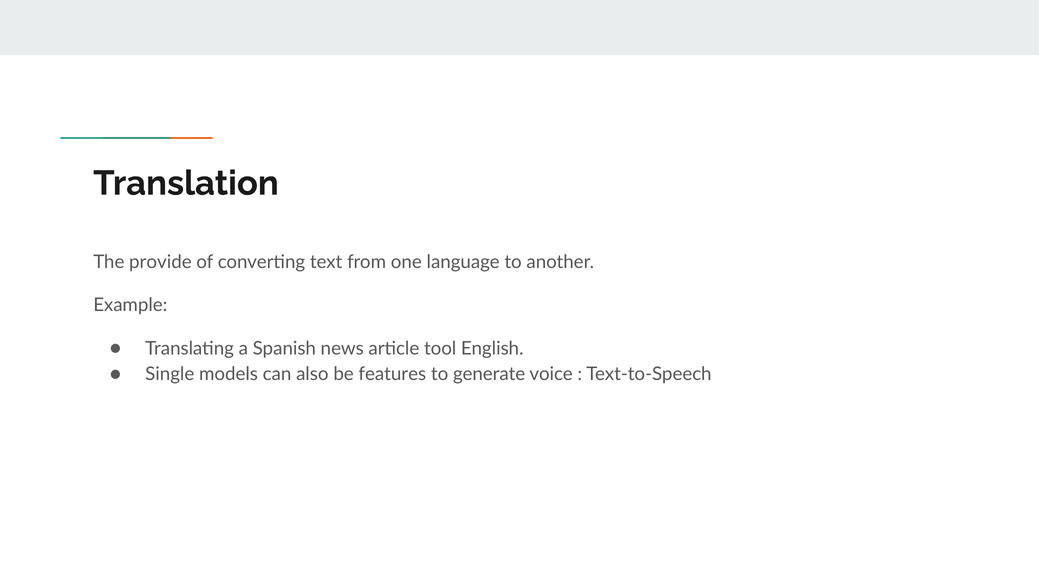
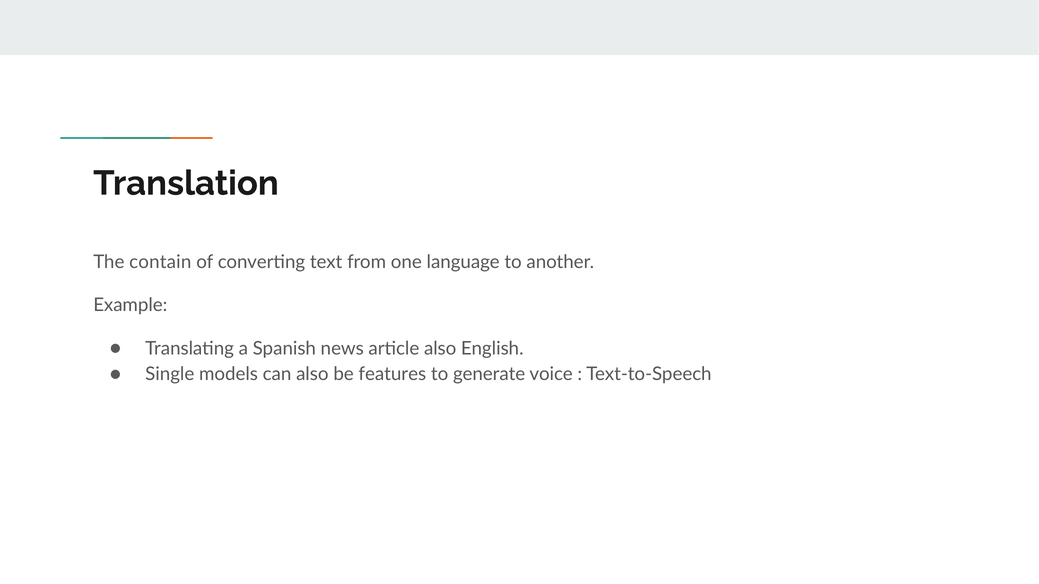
provide: provide -> contain (160, 262)
article tool: tool -> also (440, 349)
